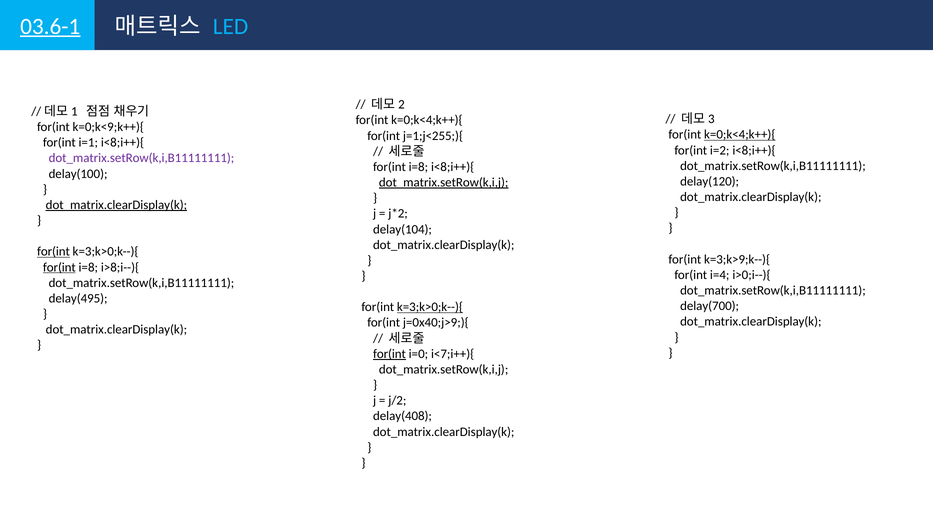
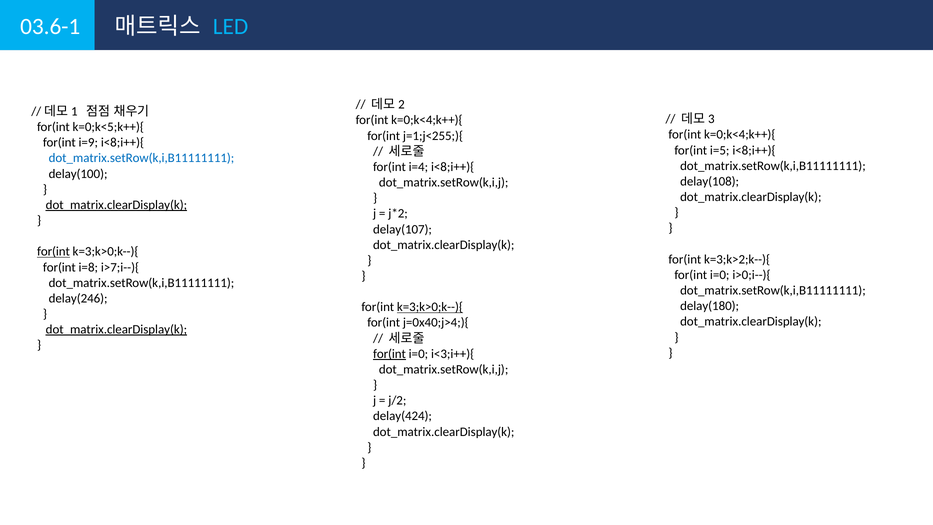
03.6-1 underline: present -> none (50, 26)
k=0;k<9;k++){: k=0;k<9;k++){ -> k=0;k<5;k++){ (108, 127)
k=0;k<4;k++){ underline: present -> none (740, 135)
i=1: i=1 -> i=9 (88, 143)
i=2: i=2 -> i=5 (720, 150)
dot_matrix.setRow(k,i,B11111111 colour: purple -> blue (141, 158)
i=8: i=8 -> i=4 (418, 167)
delay(120: delay(120 -> delay(108 (710, 181)
dot_matrix.setRow(k,i,j underline: present -> none (444, 182)
delay(104: delay(104 -> delay(107 (402, 229)
k=3;k>9;k--){: k=3;k>9;k--){ -> k=3;k>2;k--){ (737, 259)
for(int underline: present -> none (59, 267)
i>8;i--){: i>8;i--){ -> i>7;i--){ (120, 267)
i=4: i=4 -> i=0 (720, 275)
delay(495: delay(495 -> delay(246 (78, 298)
delay(700: delay(700 -> delay(180 (710, 306)
j=0x40;j>9;){: j=0x40;j>9;){ -> j=0x40;j>4;){ (436, 323)
dot_matrix.clearDisplay(k underline: none -> present (116, 329)
i<7;i++){: i<7;i++){ -> i<3;i++){ (453, 354)
delay(408: delay(408 -> delay(424 (402, 416)
